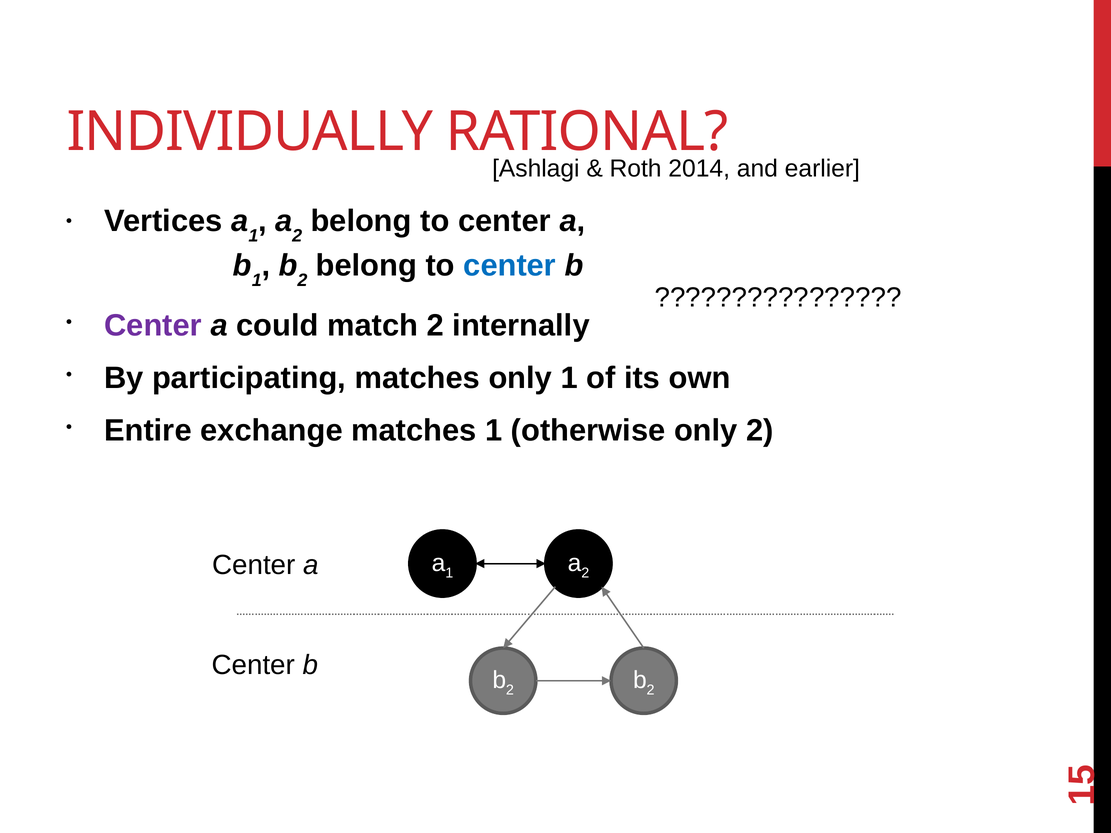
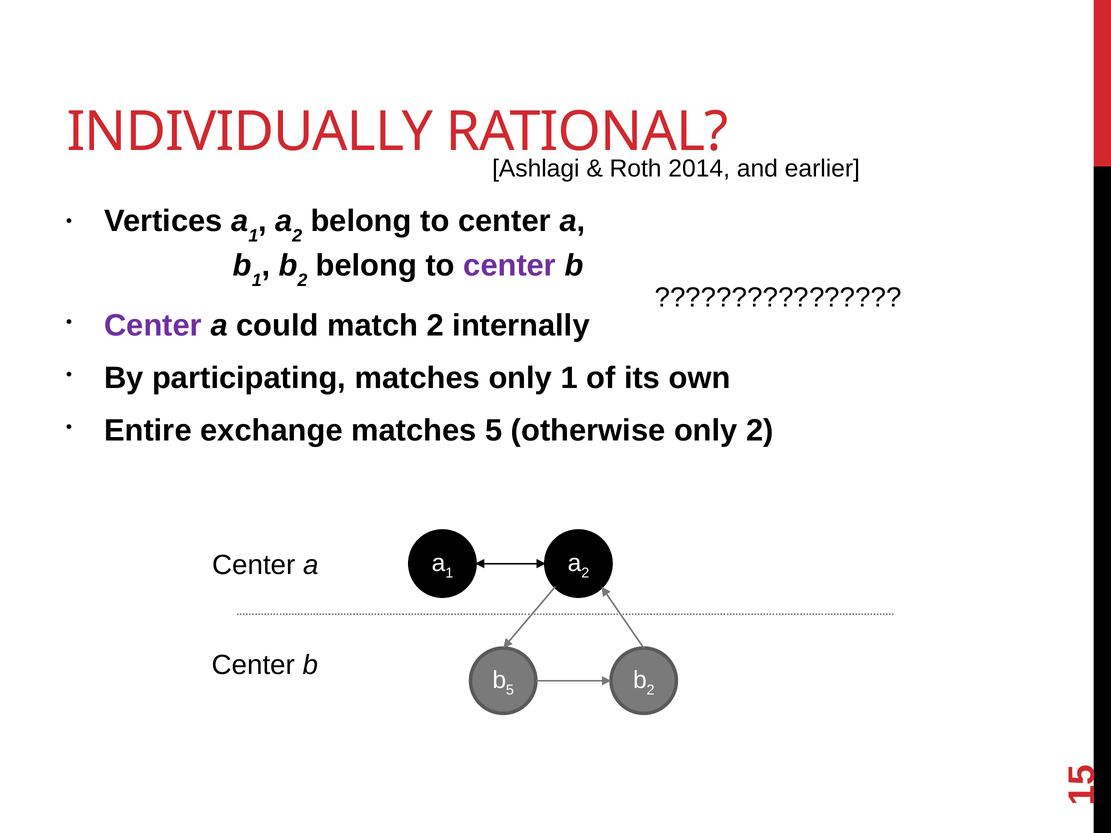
center colour: blue -> purple (510, 266)
matches 1: 1 -> 5 (494, 431)
2: 2 -> 5 (510, 690)
